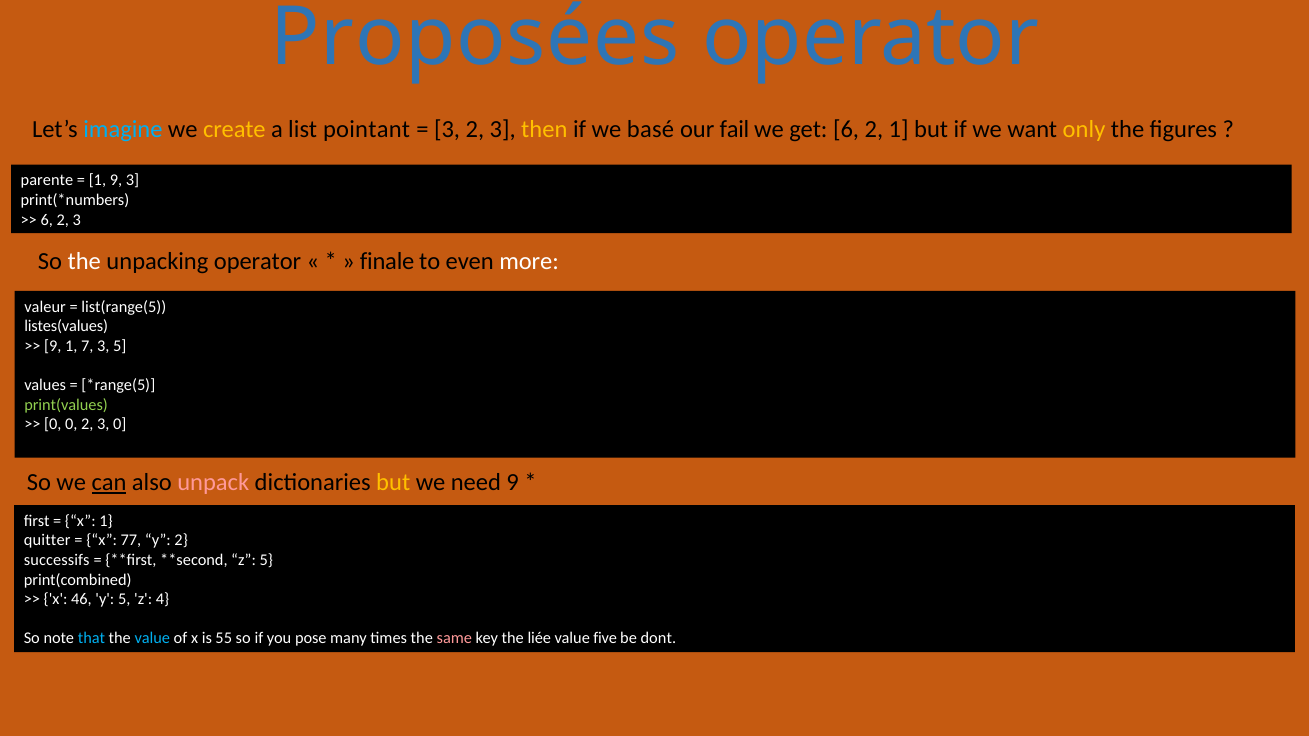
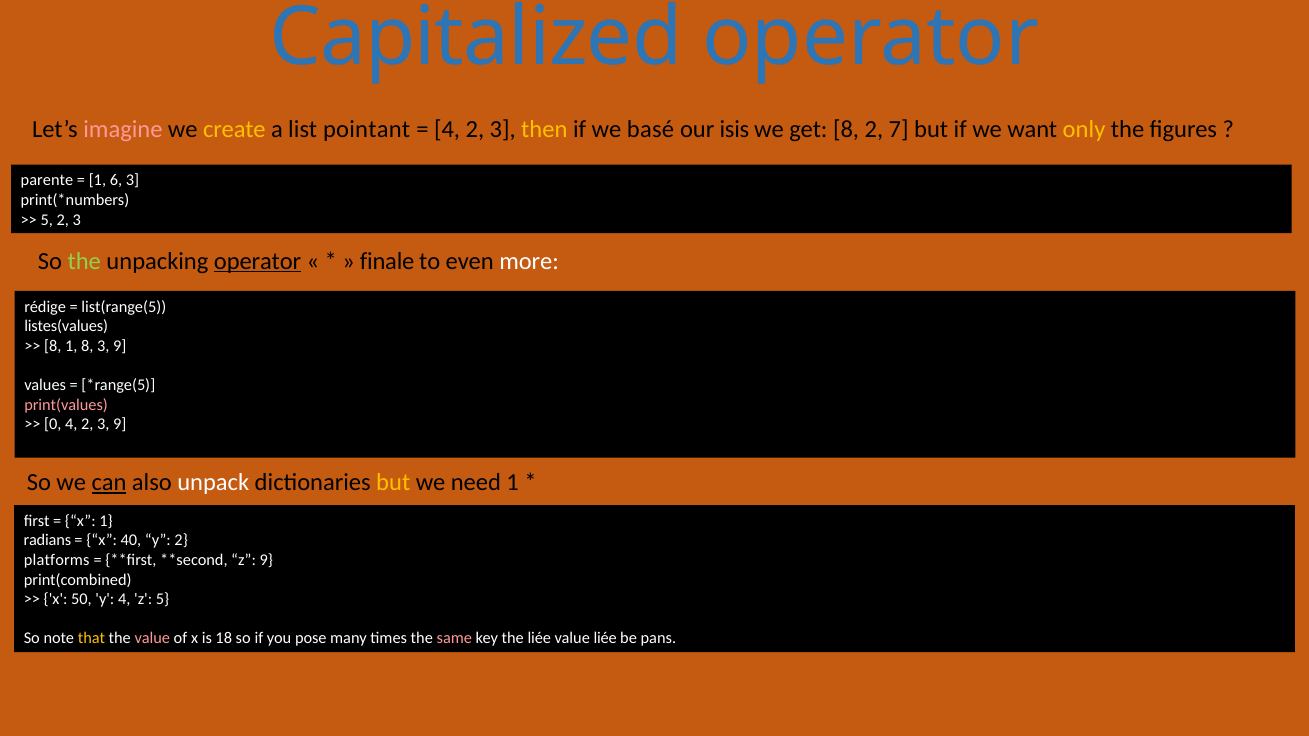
Proposées: Proposées -> Capitalized (476, 38)
imagine colour: light blue -> pink (123, 129)
3: 3 -> 4 (447, 129)
fail: fail -> isis (734, 129)
get 6: 6 -> 8 (846, 129)
2 1: 1 -> 7 (899, 129)
1 9: 9 -> 6 (116, 180)
6: 6 -> 5 (47, 220)
the colour: white -> light green (84, 261)
operator underline: none -> present (258, 261)
valeur: valeur -> rédige (45, 307)
9: 9 -> 8 (53, 346)
1 7: 7 -> 8 (87, 346)
5: 5 -> 9 (120, 346)
print(values colour: light green -> pink (66, 405)
0 0: 0 -> 4 (71, 425)
2 3 0: 0 -> 9 (120, 425)
unpack colour: pink -> white (213, 483)
need 9: 9 -> 1 (513, 483)
quitter: quitter -> radians (47, 541)
77: 77 -> 40 (131, 541)
successifs: successifs -> platforms (57, 560)
z 5: 5 -> 9 (266, 560)
46: 46 -> 50 (81, 600)
y 5: 5 -> 4 (124, 600)
z 4: 4 -> 5 (163, 600)
that colour: light blue -> yellow (91, 639)
value colour: light blue -> pink (152, 639)
55: 55 -> 18 (224, 639)
value five: five -> liée (605, 639)
dont: dont -> pans (658, 639)
